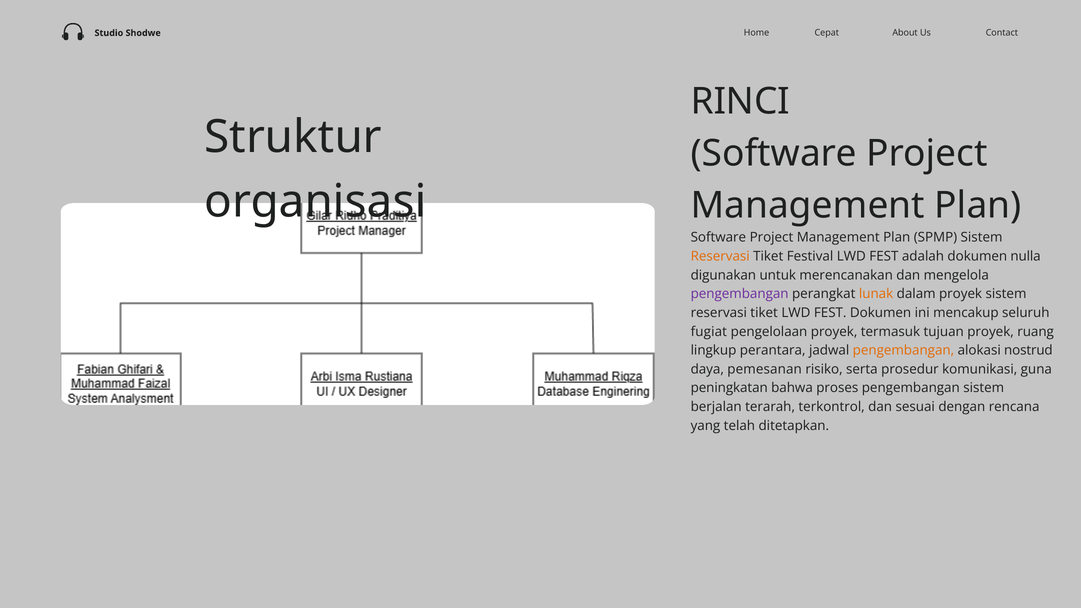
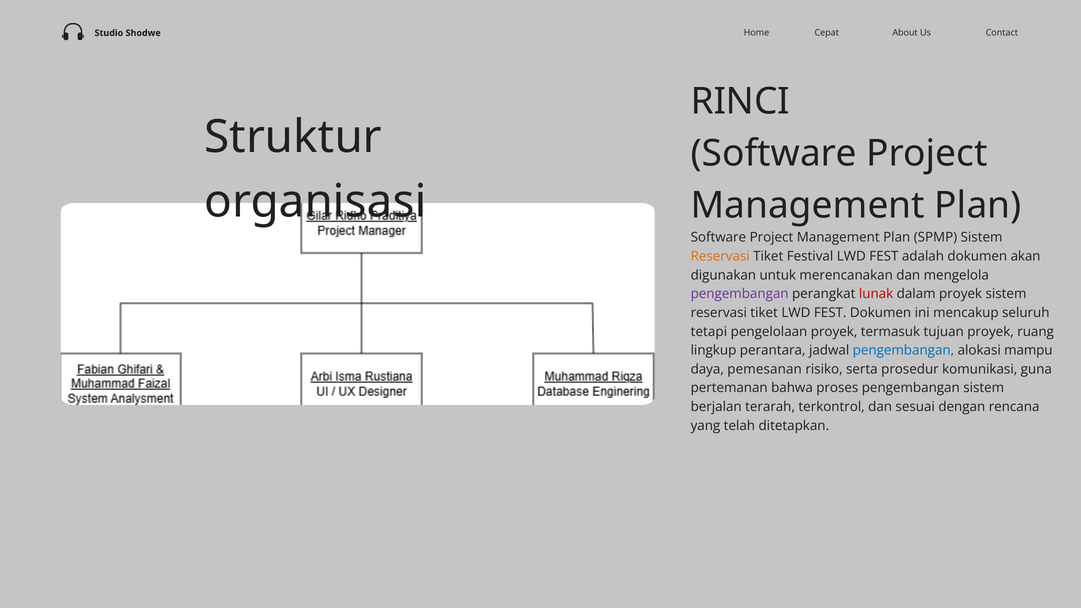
nulla: nulla -> akan (1026, 256)
lunak colour: orange -> red (876, 294)
fugiat: fugiat -> tetapi (709, 332)
pengembangan colour: orange -> blue (903, 350)
nostrud: nostrud -> mampu (1028, 350)
peningkatan: peningkatan -> pertemanan (729, 388)
